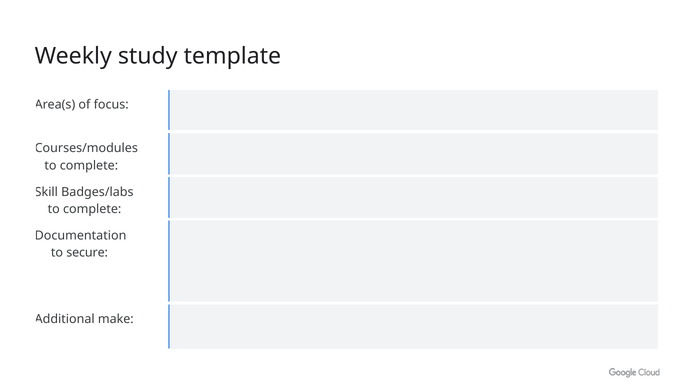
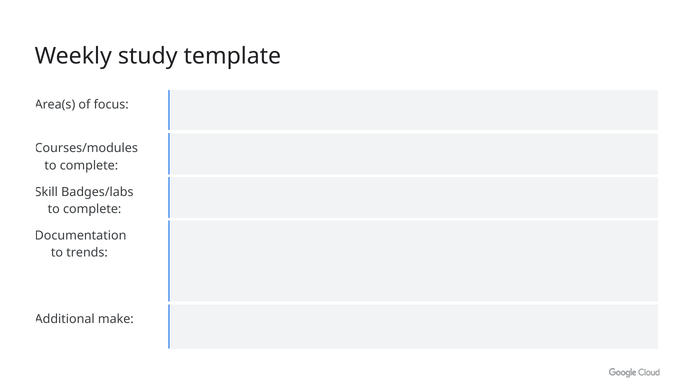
secure: secure -> trends (87, 253)
